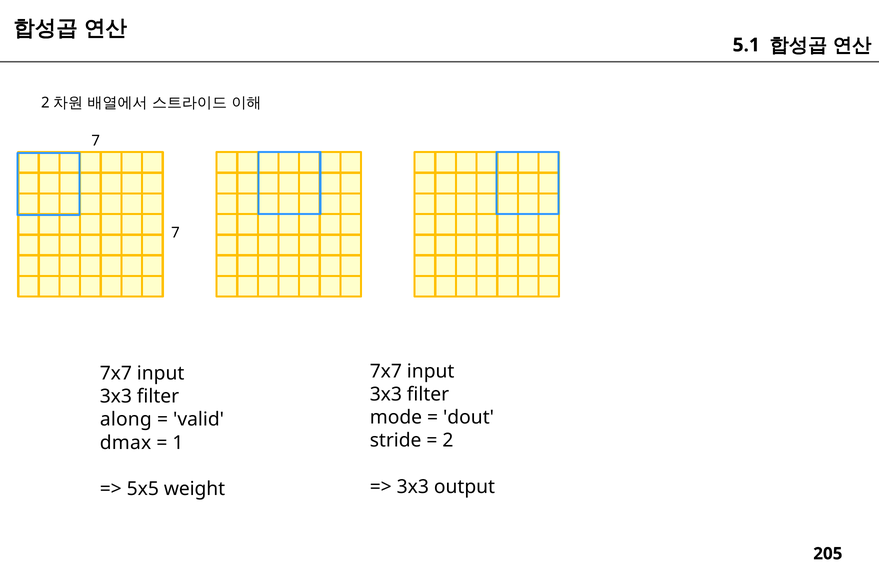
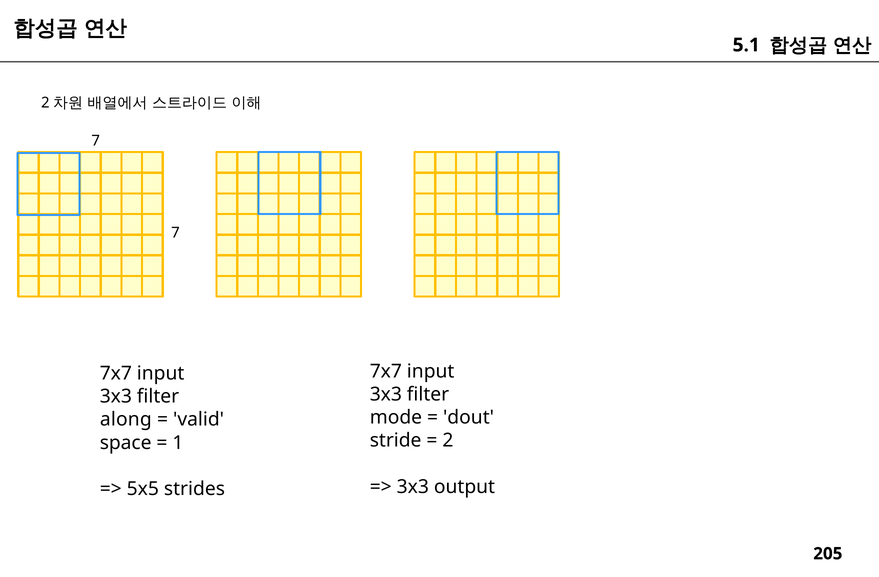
dmax: dmax -> space (126, 443)
weight: weight -> strides (194, 489)
